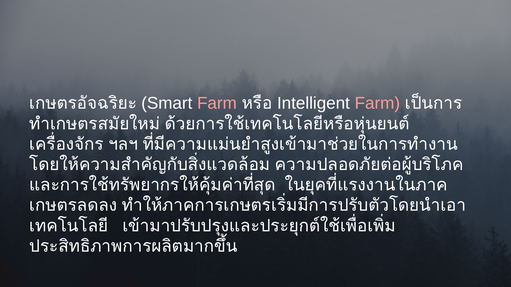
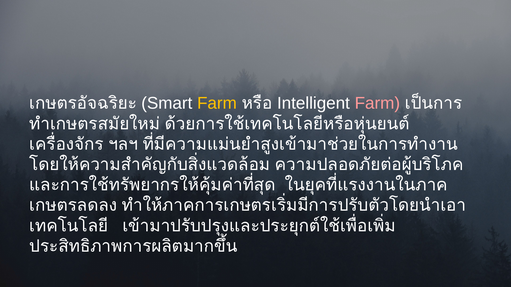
Farm colour: pink -> yellow (217, 103)
